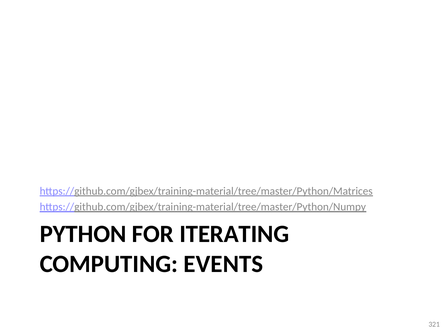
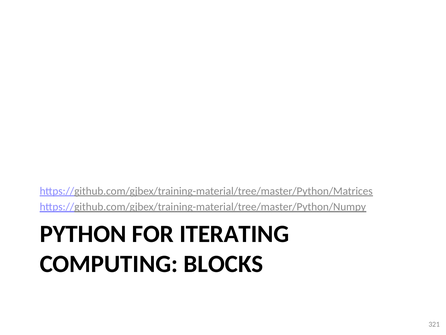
EVENTS: EVENTS -> BLOCKS (223, 263)
